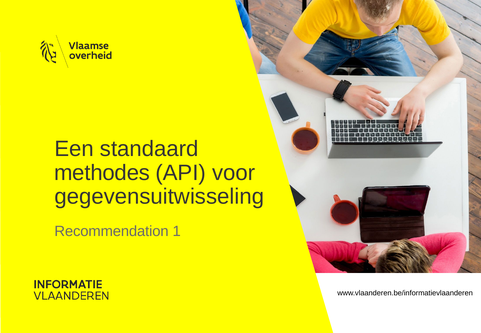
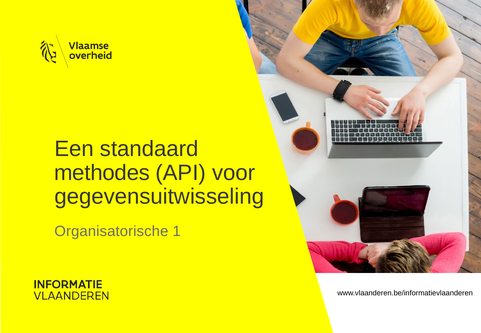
Recommendation: Recommendation -> Organisatorische (111, 231)
